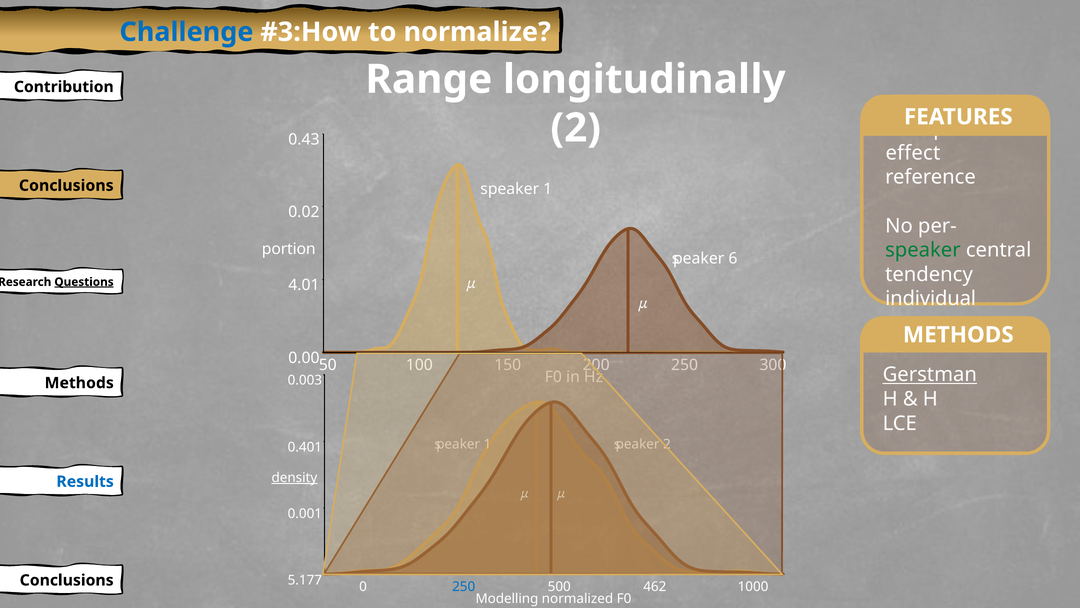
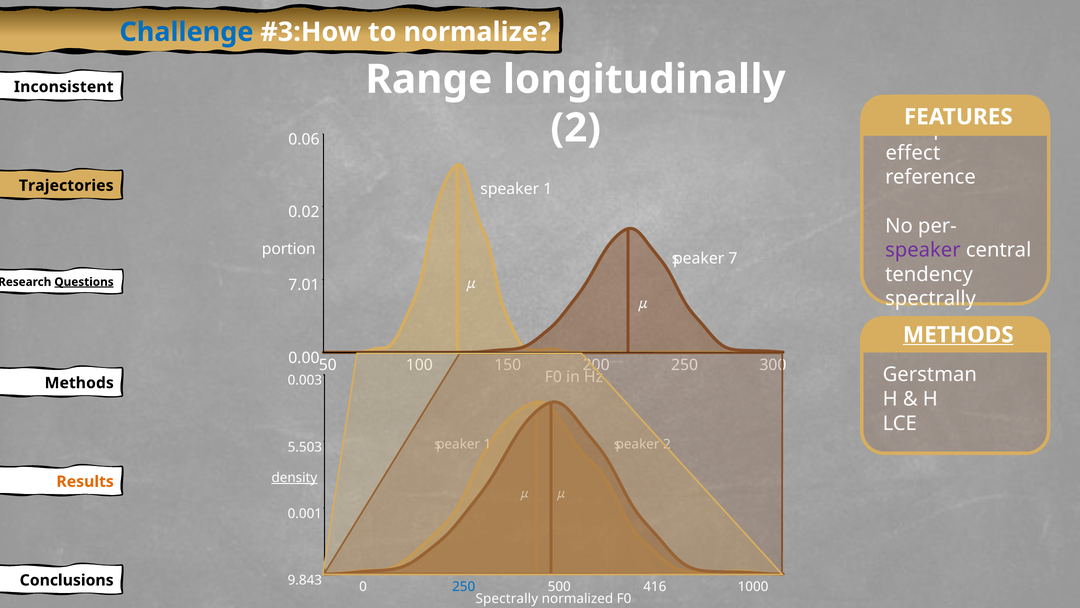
Contribution: Contribution -> Inconsistent (64, 87)
0.43: 0.43 -> 0.06 (304, 139)
Conclusions: Conclusions -> Trajectories (66, 185)
speaker colour: green -> purple (923, 250)
6: 6 -> 7 (733, 258)
4.01: 4.01 -> 7.01 (304, 285)
individual: individual -> spectrally (931, 299)
METHODS underline: none -> present (958, 335)
Gerstman underline: present -> none (930, 374)
0.401: 0.401 -> 5.503 (305, 447)
Results colour: blue -> orange (85, 481)
5.177: 5.177 -> 9.843 (305, 580)
462: 462 -> 416 (655, 587)
Modelling: Modelling -> Spectrally (507, 598)
